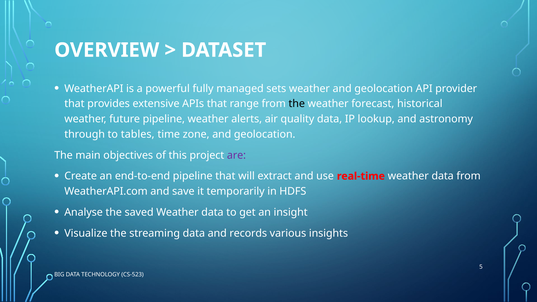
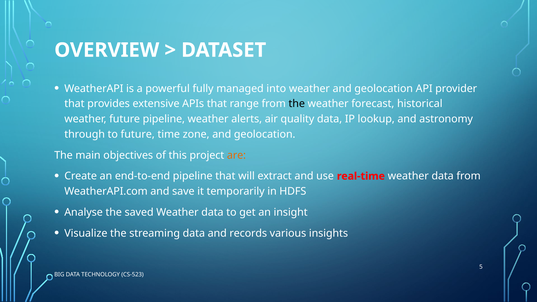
sets: sets -> into (276, 89)
to tables: tables -> future (138, 134)
are colour: purple -> orange (236, 155)
